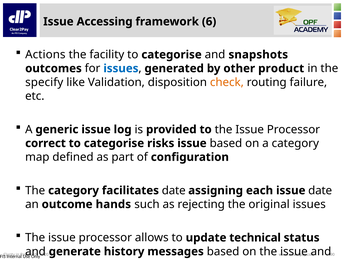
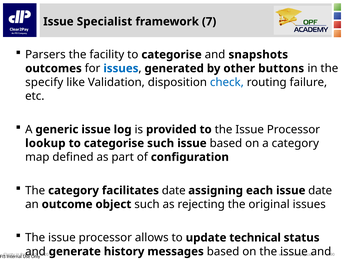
Accessing: Accessing -> Specialist (104, 22)
6: 6 -> 7 (209, 22)
Actions: Actions -> Parsers (45, 55)
product: product -> buttons (281, 68)
check colour: orange -> blue (227, 82)
correct: correct -> lookup (45, 143)
categorise risks: risks -> such (161, 143)
hands: hands -> object (113, 204)
